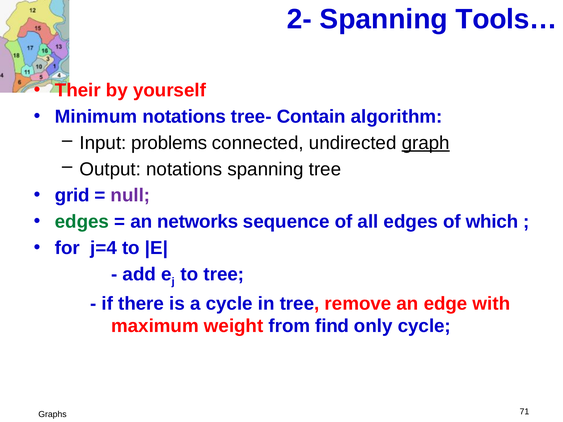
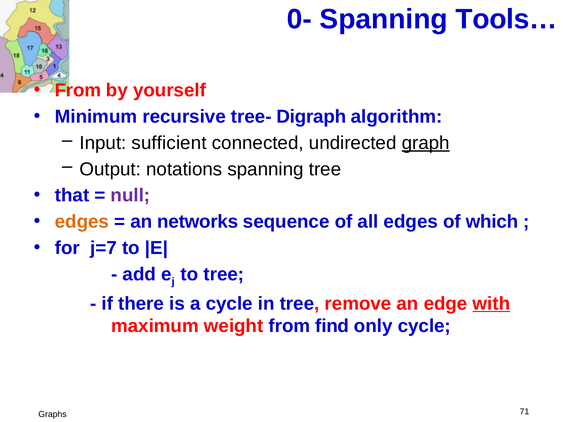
2-: 2- -> 0- (299, 19)
Their: Their -> From (78, 90)
Minimum notations: notations -> recursive (184, 117)
Contain: Contain -> Digraph (311, 117)
problems: problems -> sufficient (169, 143)
grid: grid -> that (72, 196)
edges colour: green -> orange (82, 222)
j=4: j=4 -> j=7 (104, 248)
with underline: none -> present (491, 304)
